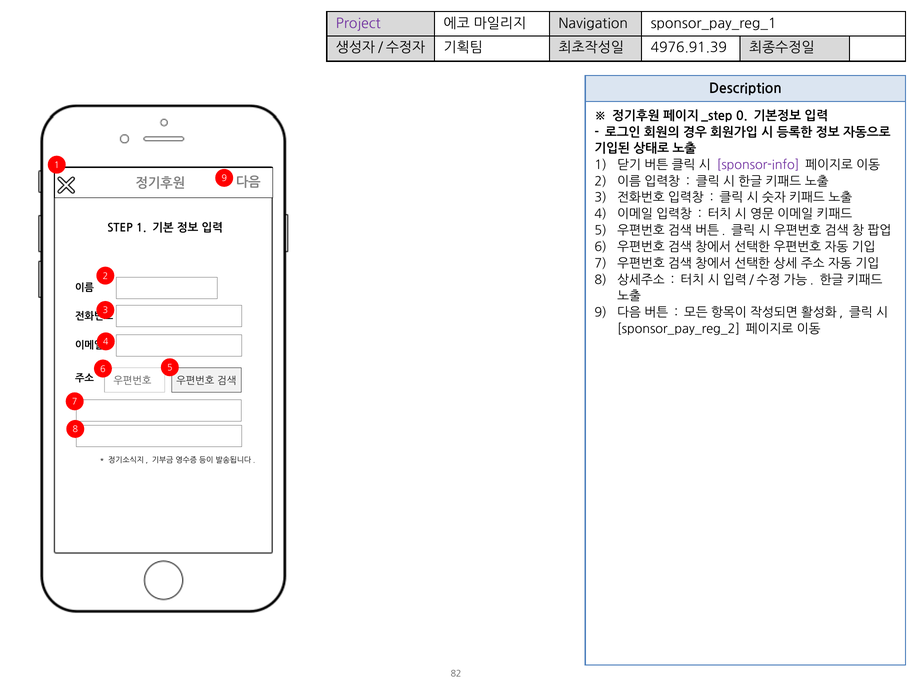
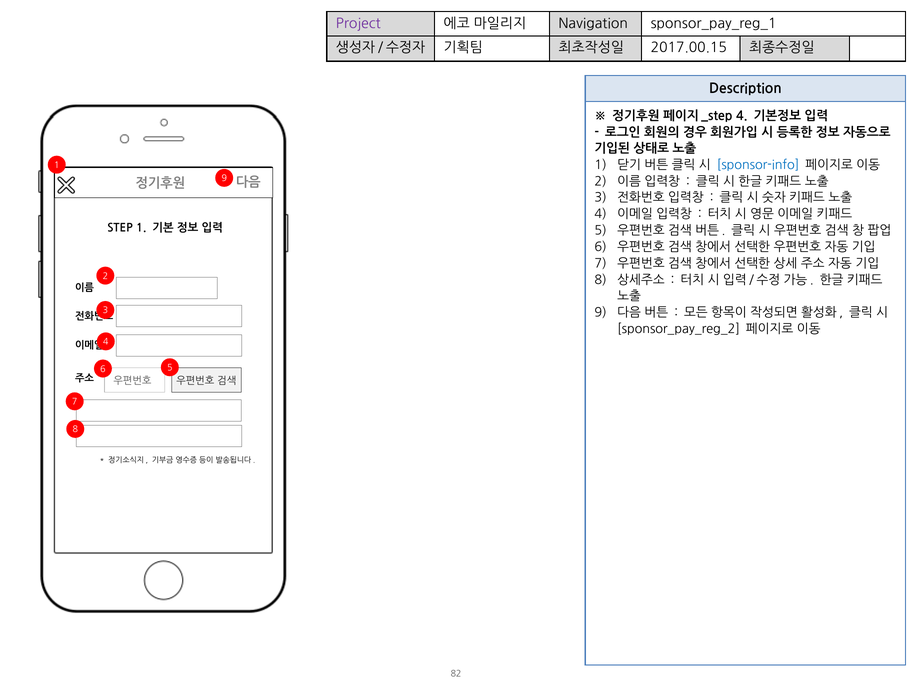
4976.91.39: 4976.91.39 -> 2017.00.15 (689, 48)
0: 0 -> 4 (742, 116)
sponsor-info colour: purple -> blue (758, 165)
